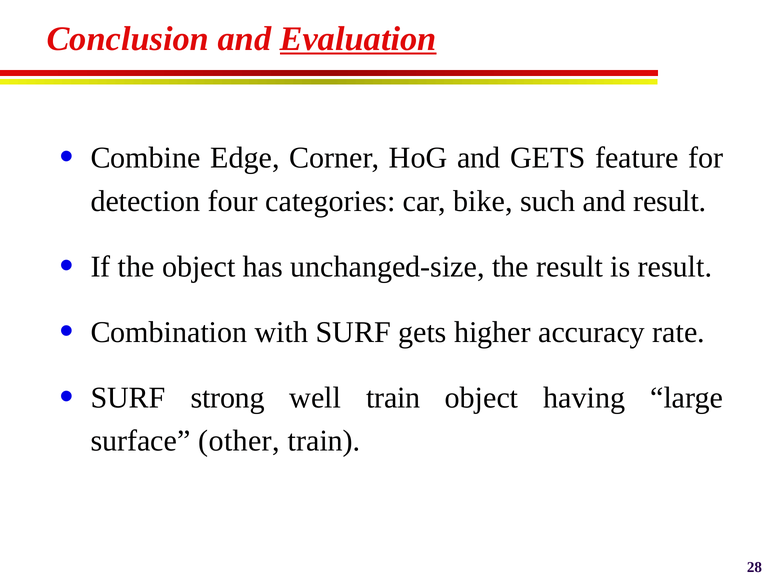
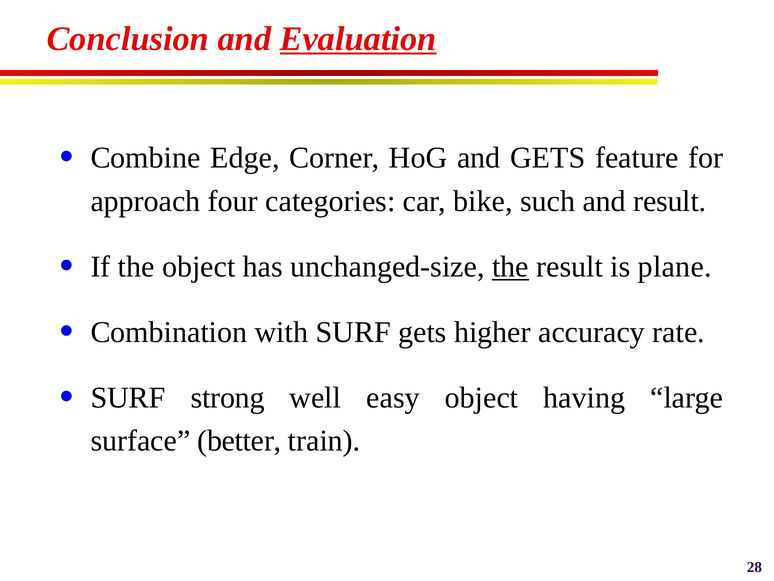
detection: detection -> approach (145, 201)
the underline: none -> present (510, 266)
is result: result -> plane (675, 266)
well train: train -> easy (393, 398)
other: other -> better (239, 441)
